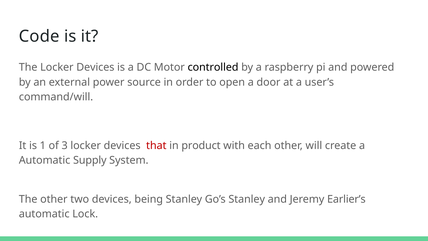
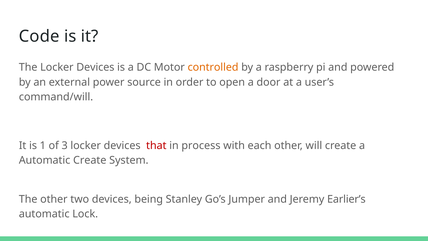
controlled colour: black -> orange (213, 67)
product: product -> process (201, 145)
Automatic Supply: Supply -> Create (90, 160)
Go’s Stanley: Stanley -> Jumper (247, 199)
